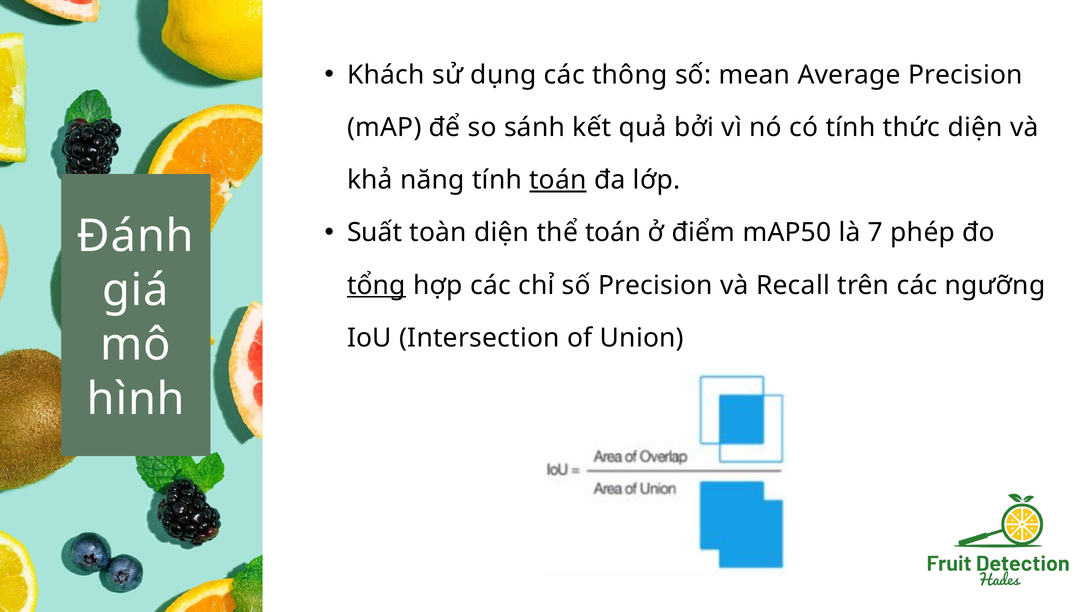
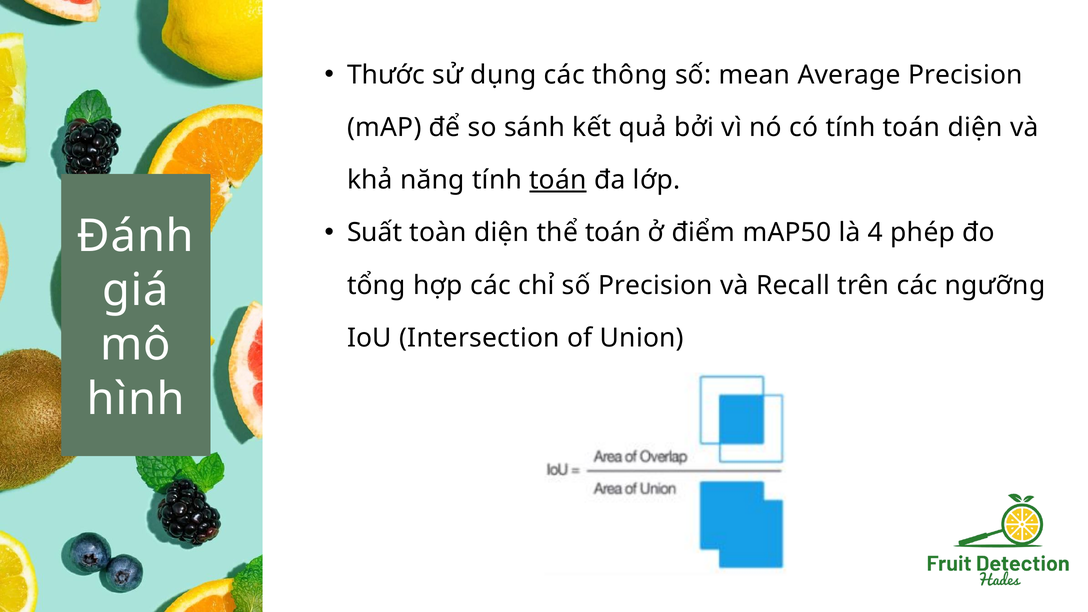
Khách: Khách -> Thước (386, 75)
có tính thức: thức -> toán (911, 127)
7: 7 -> 4 (876, 233)
tổng underline: present -> none (376, 285)
